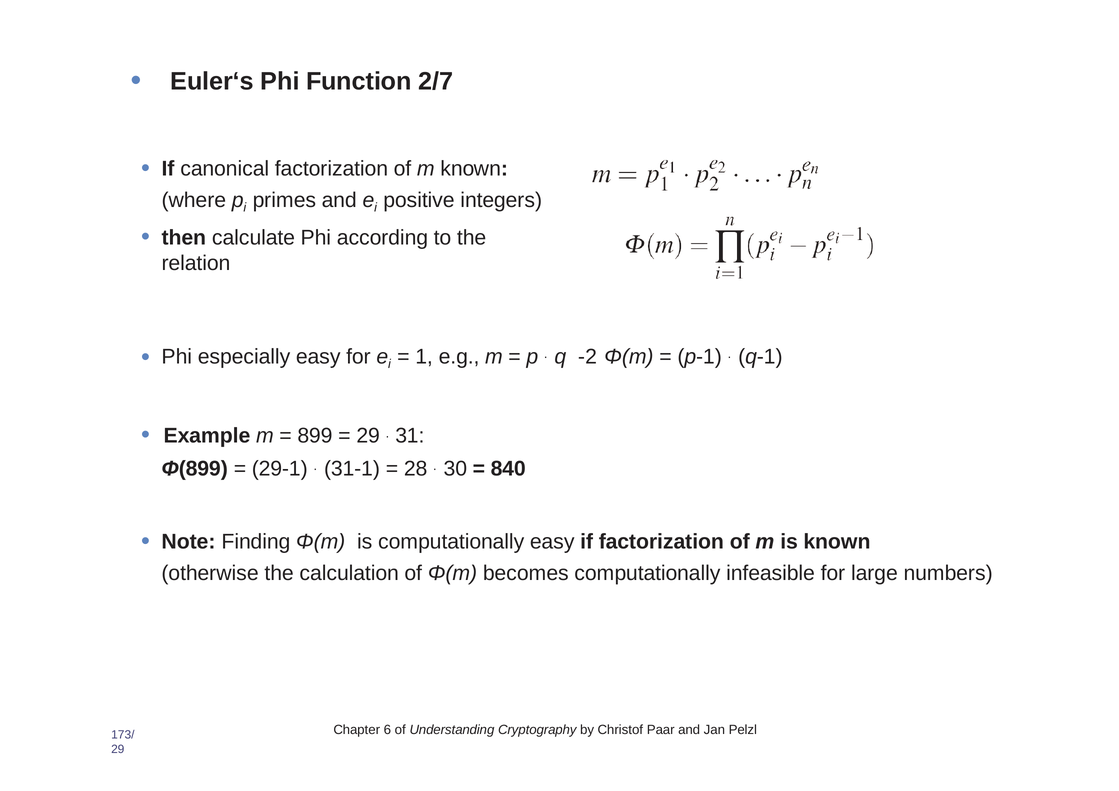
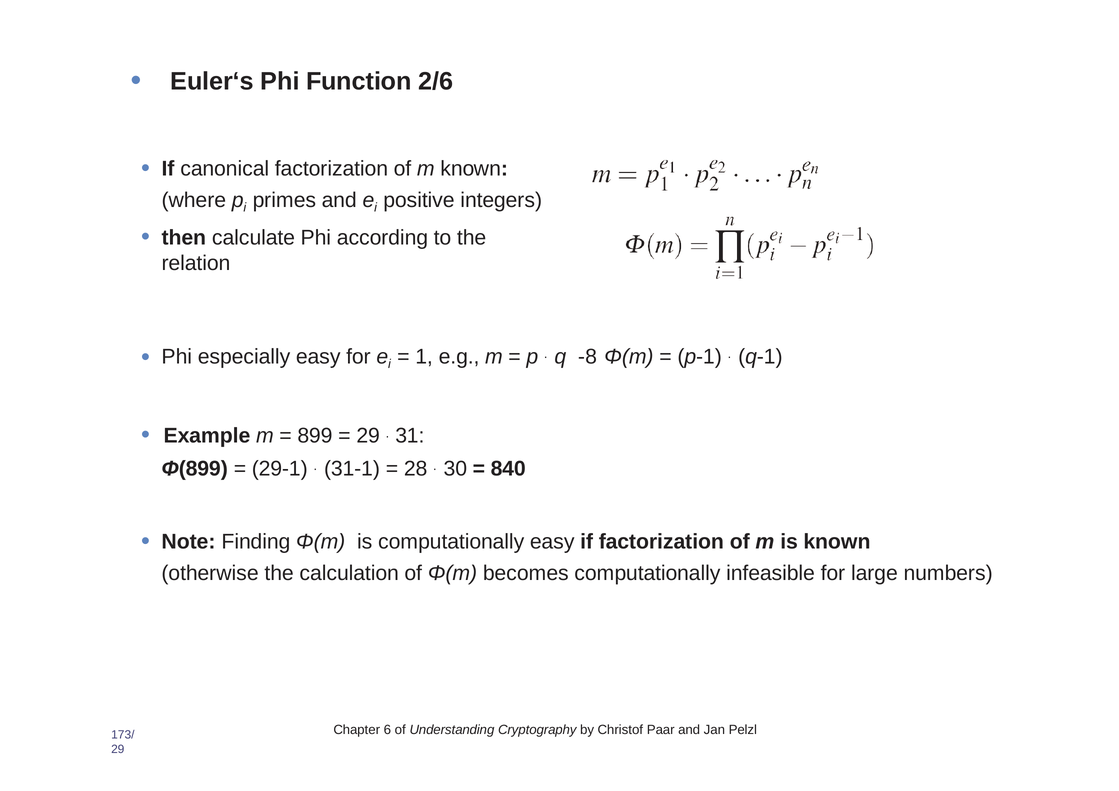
2/7: 2/7 -> 2/6 (436, 81)
-2: -2 -> -8 (587, 357)
